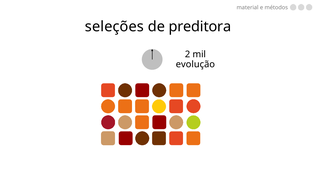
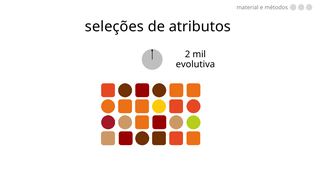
preditora: preditora -> atributos (200, 27)
evolução: evolução -> evolutiva (195, 64)
